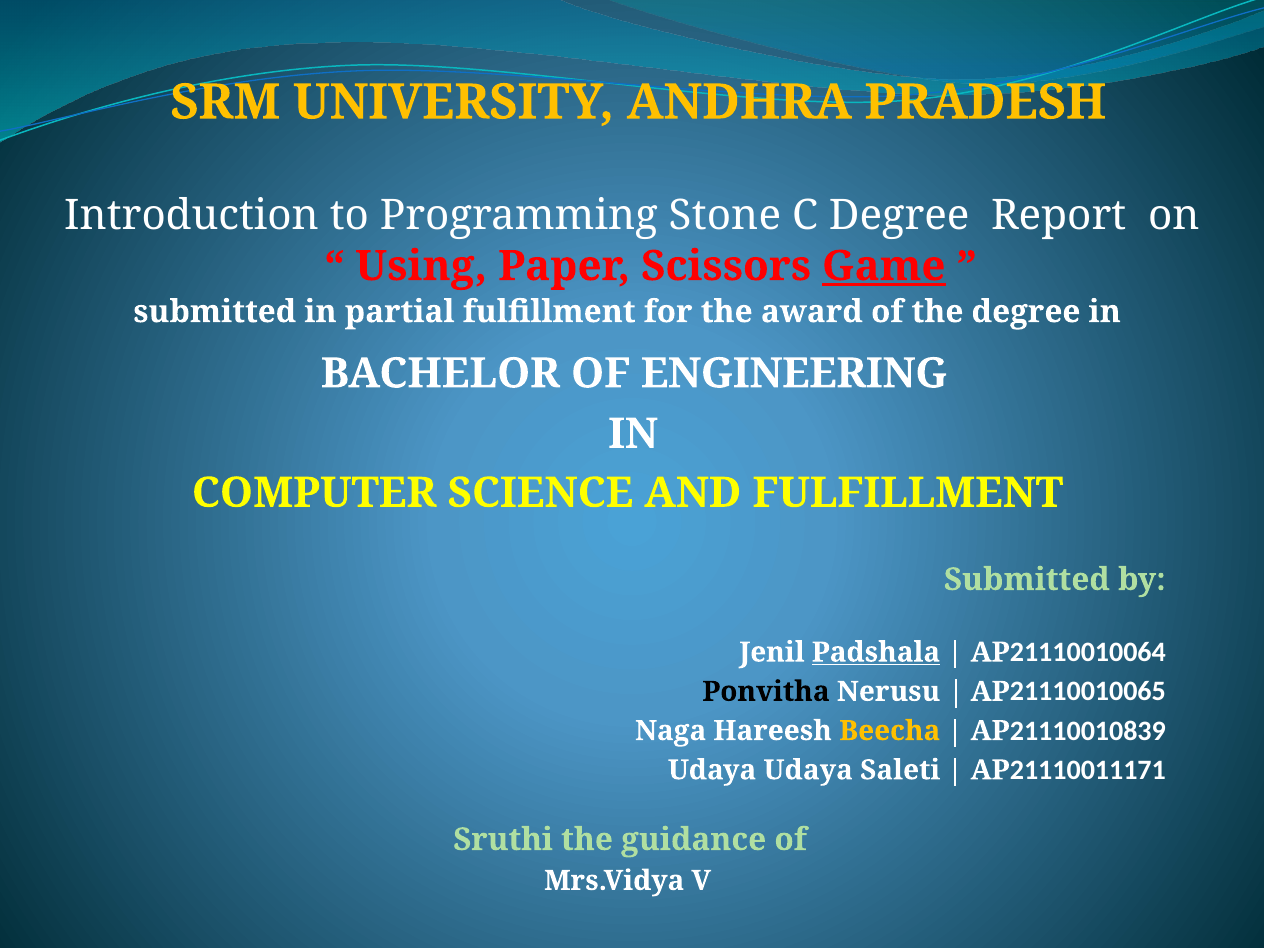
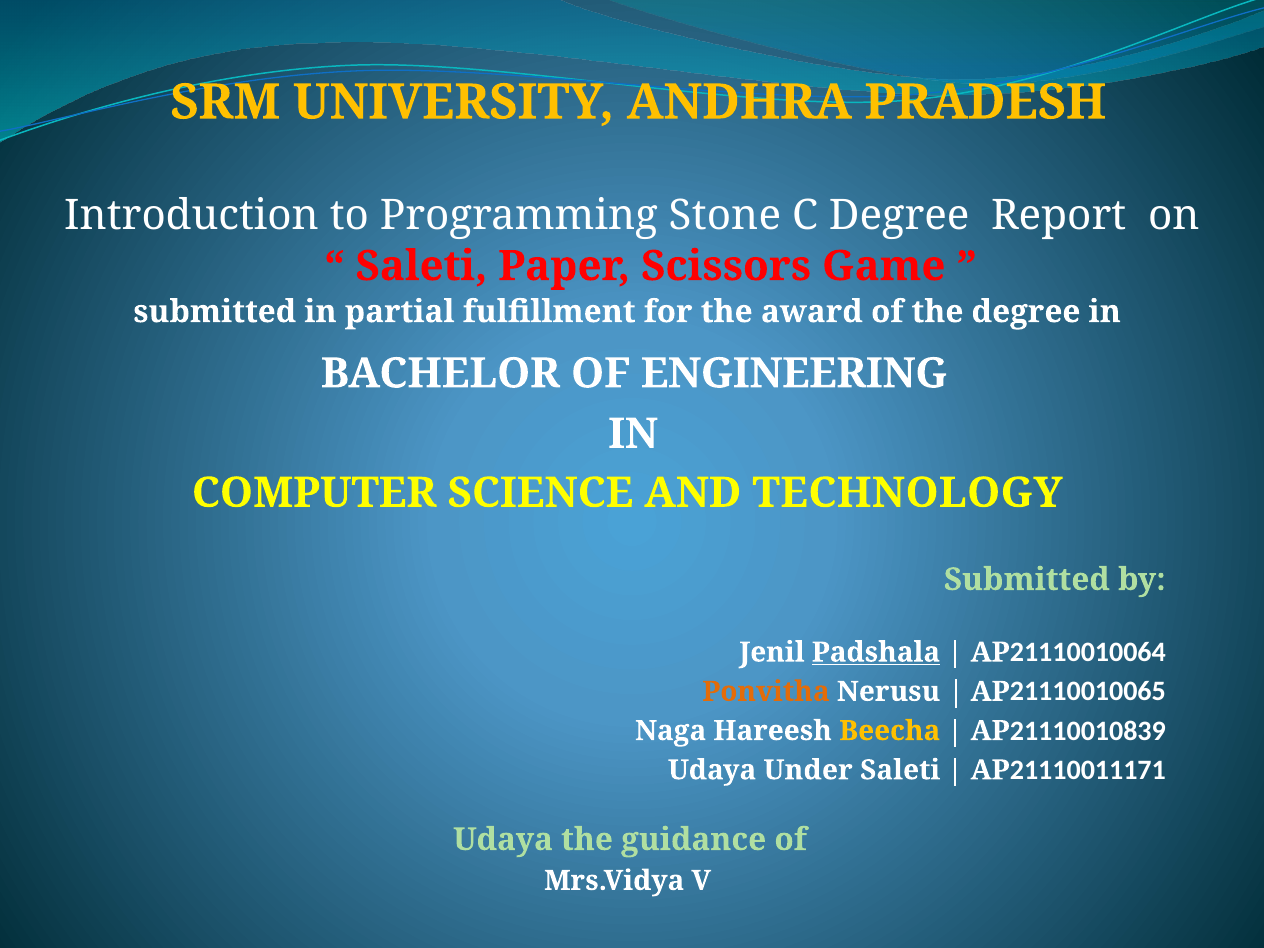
Using: Using -> Saleti (421, 266)
Game underline: present -> none (884, 266)
AND FULFILLMENT: FULFILLMENT -> TECHNOLOGY (908, 493)
Ponvitha colour: black -> orange (766, 692)
Udaya Udaya: Udaya -> Under (808, 770)
Sruthi: Sruthi -> Udaya (503, 840)
